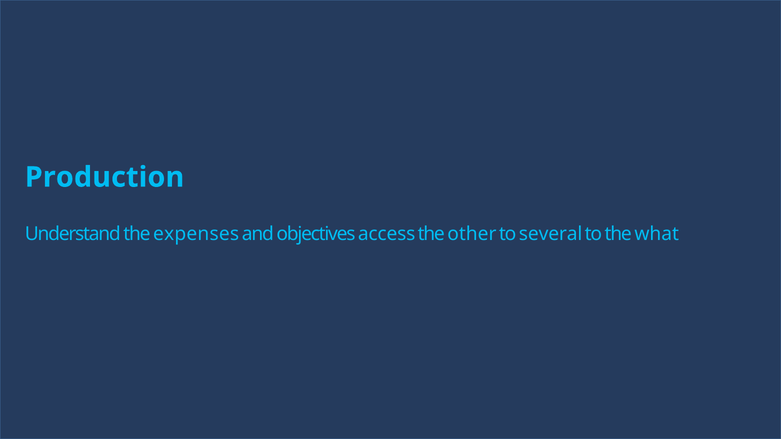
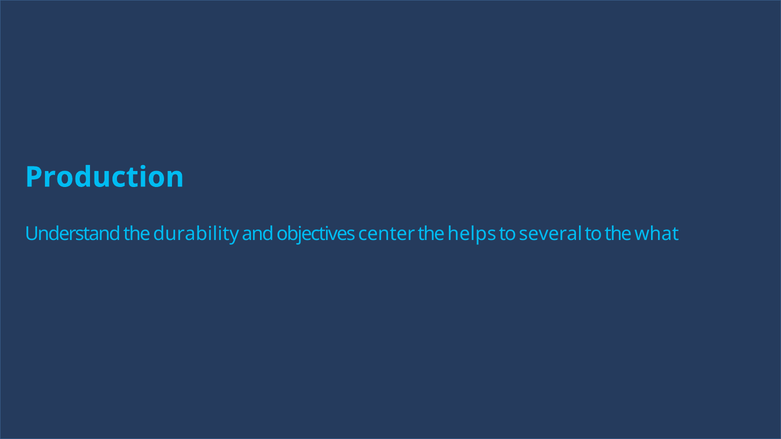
expenses: expenses -> durability (196, 234)
access: access -> center (387, 234)
other: other -> helps (472, 234)
